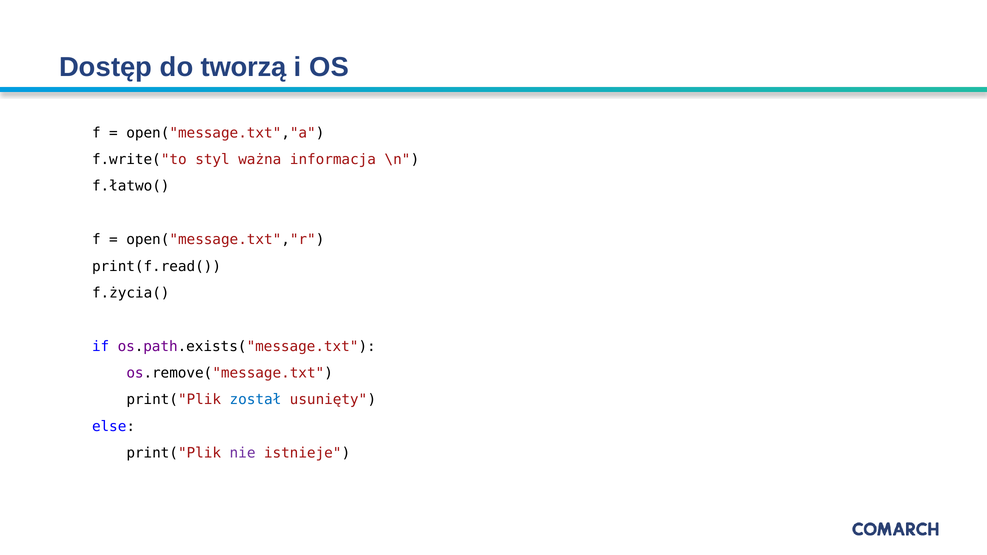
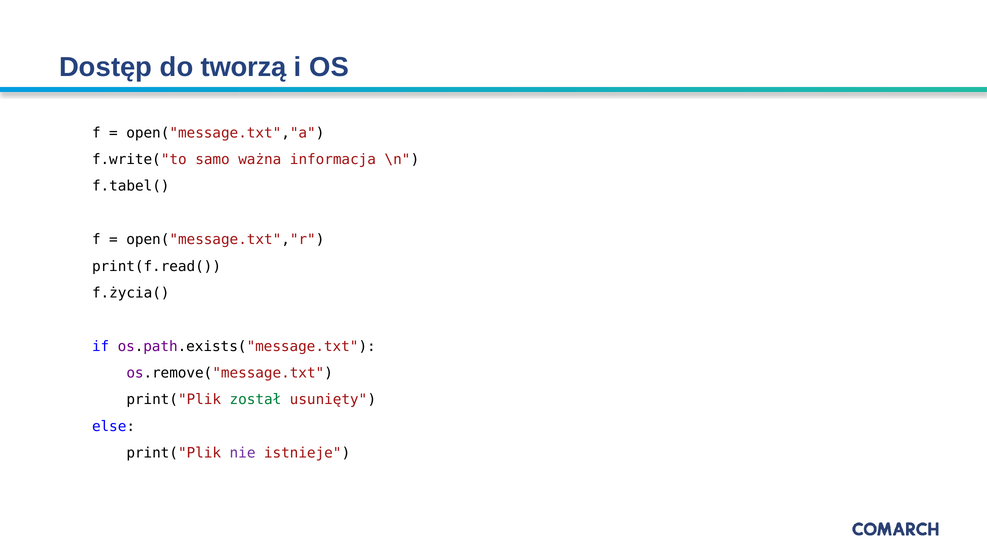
styl: styl -> samo (213, 160)
f.łatwo(: f.łatwo( -> f.tabel( (131, 186)
został colour: blue -> green (255, 400)
